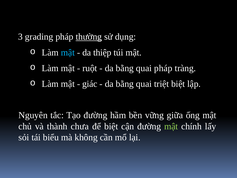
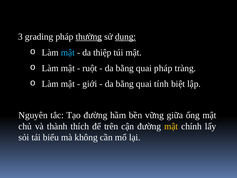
dụng underline: none -> present (126, 37)
giác: giác -> giới (90, 84)
triệt: triệt -> tính (161, 84)
chưa: chưa -> thích (80, 126)
để biệt: biệt -> trên (111, 126)
mật colour: light green -> yellow (171, 126)
